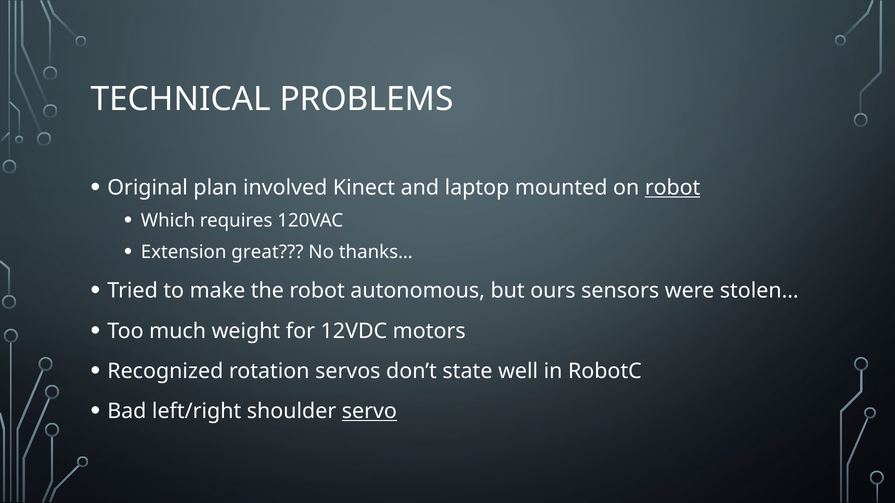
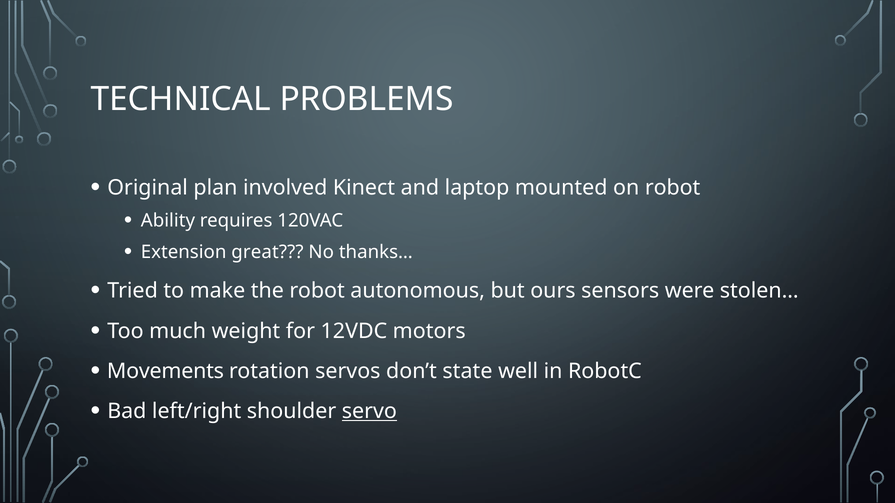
robot underline: present -> none (673, 188)
Which: Which -> Ability (168, 221)
Recognized: Recognized -> Movements (165, 371)
